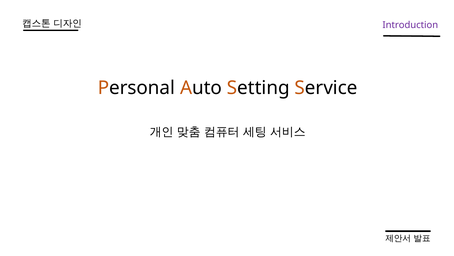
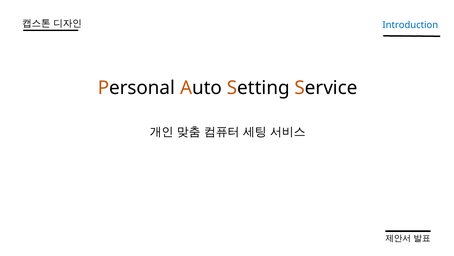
Introduction colour: purple -> blue (410, 25)
